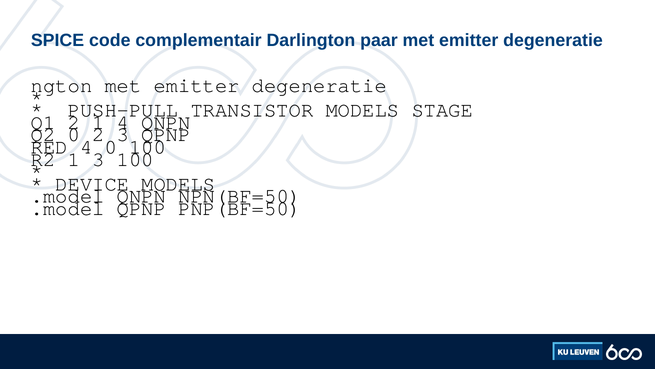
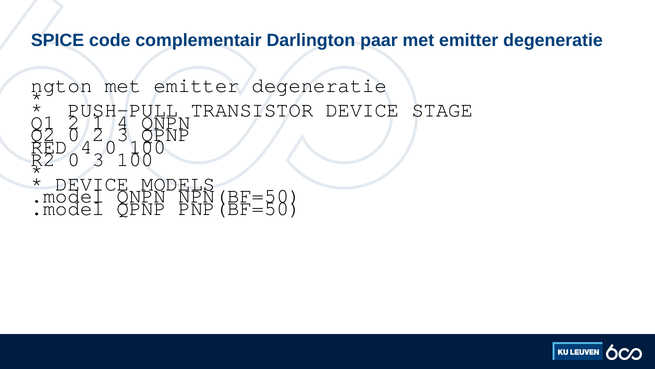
TRANSISTOR MODELS: MODELS -> DEVICE (362, 110)
1: 1 -> 0 (74, 159)
